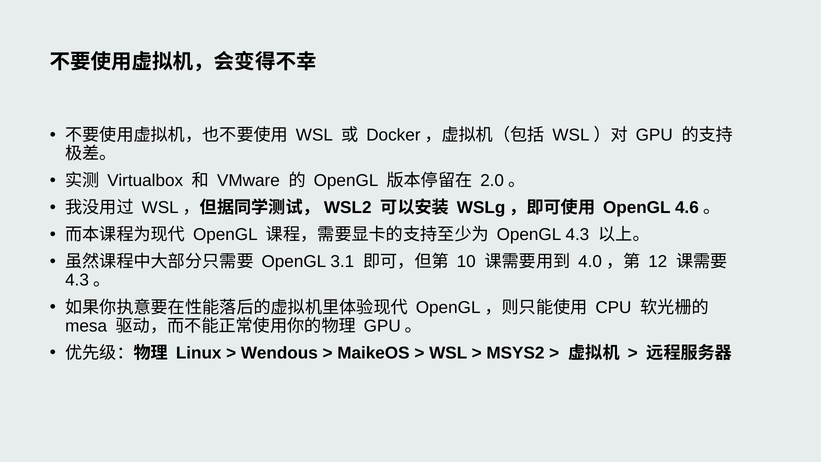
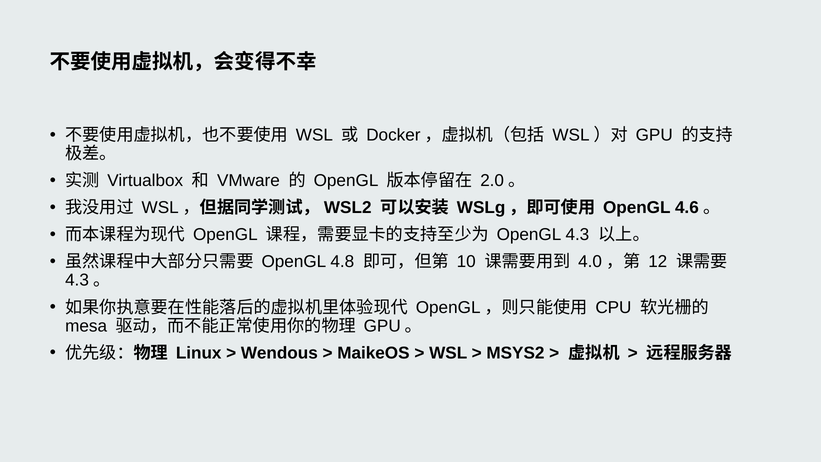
3.1: 3.1 -> 4.8 (342, 262)
